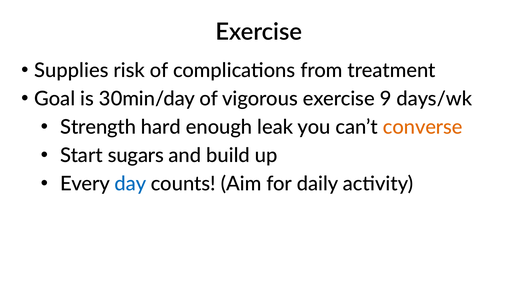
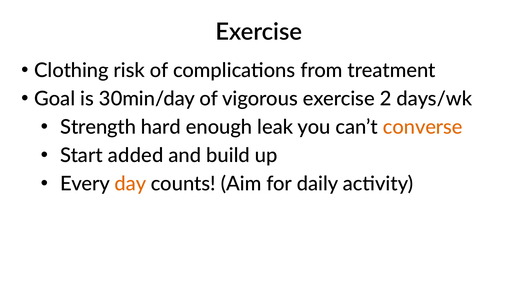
Supplies: Supplies -> Clothing (71, 71)
9: 9 -> 2 (386, 99)
sugars: sugars -> added (136, 155)
day colour: blue -> orange (130, 184)
